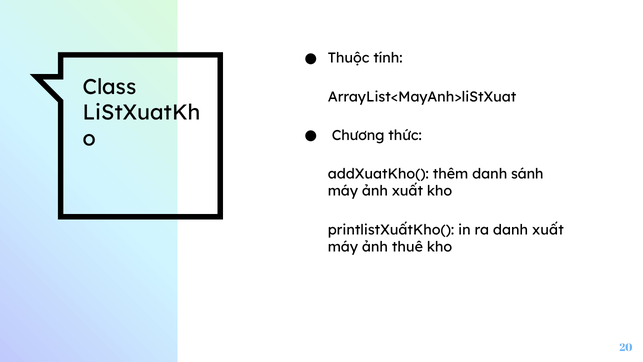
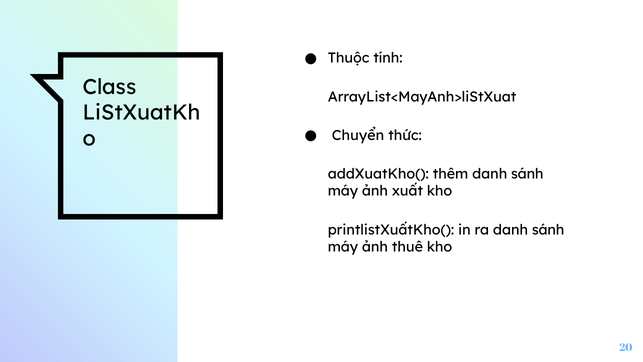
Chương: Chương -> Chuyển (358, 135)
ra danh xuất: xuất -> sánh (548, 230)
